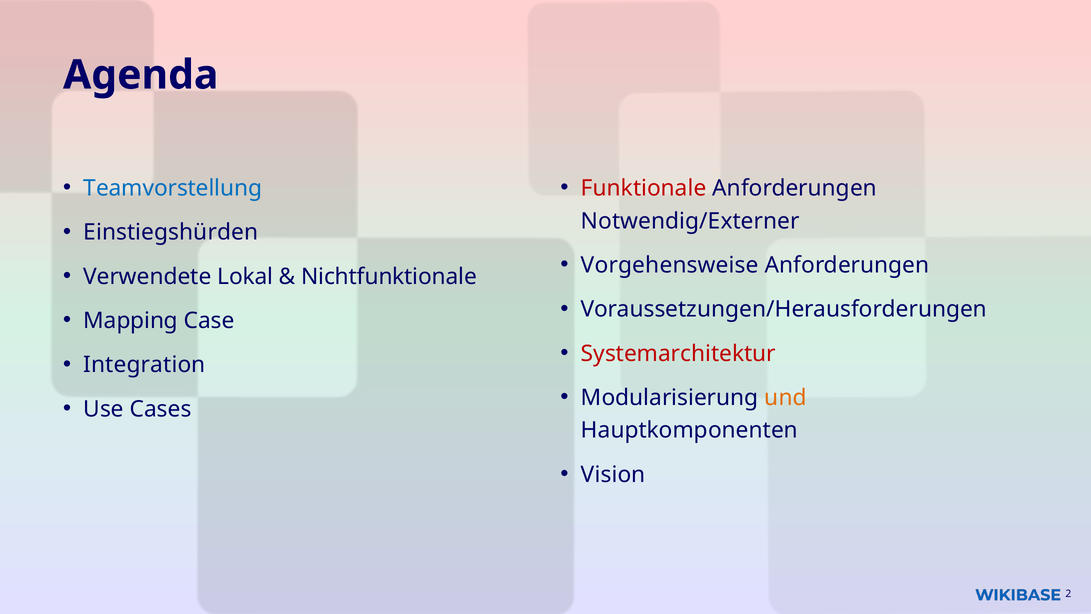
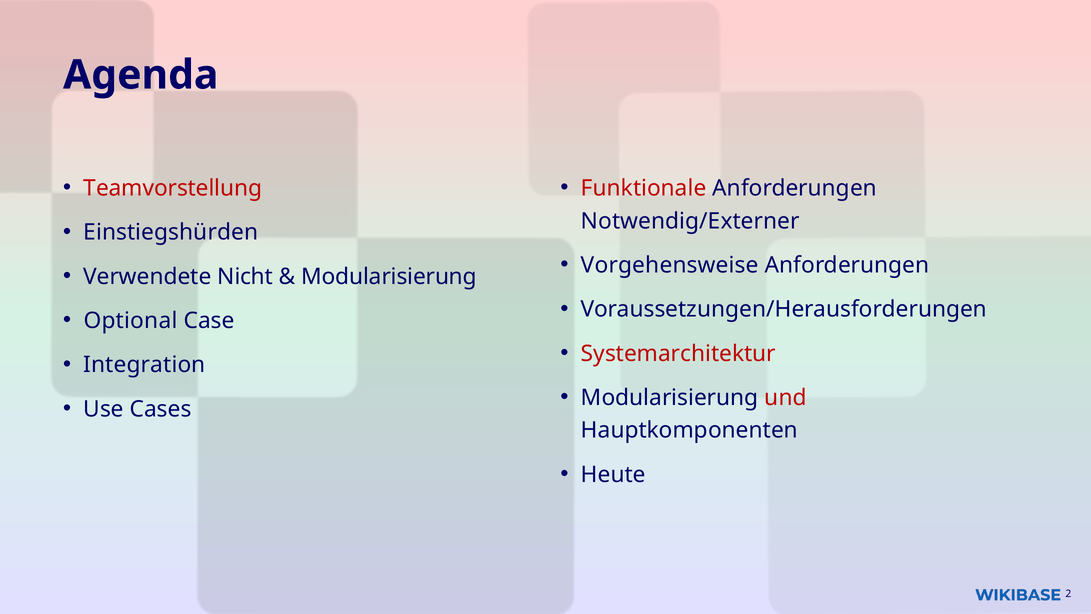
Teamvorstellung colour: blue -> red (173, 188)
Lokal: Lokal -> Nicht (245, 276)
Nichtfunktionale: Nichtfunktionale -> Modularisierung (389, 276)
Mapping: Mapping -> Optional (131, 321)
und colour: orange -> red (786, 397)
Vision: Vision -> Heute (613, 474)
